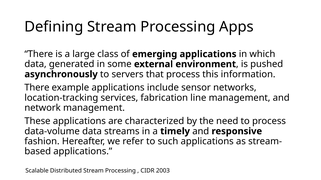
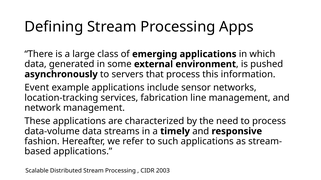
There: There -> Event (37, 88)
